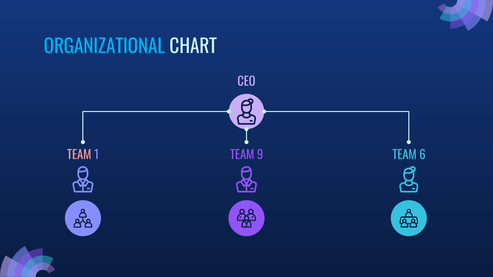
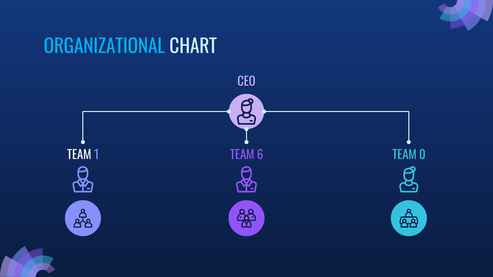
TEAM colour: pink -> white (79, 155)
9: 9 -> 6 (260, 155)
6: 6 -> 0 (422, 155)
